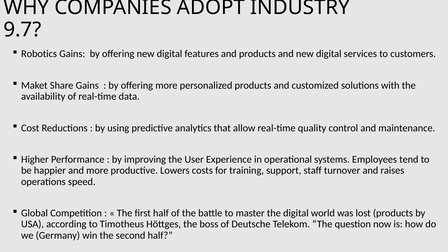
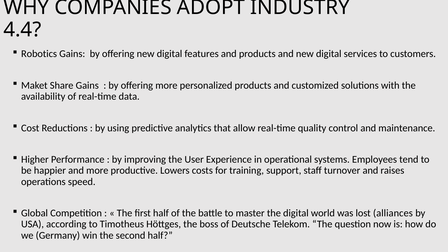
9.7: 9.7 -> 4.4 (22, 30)
lost products: products -> alliances (393, 213)
